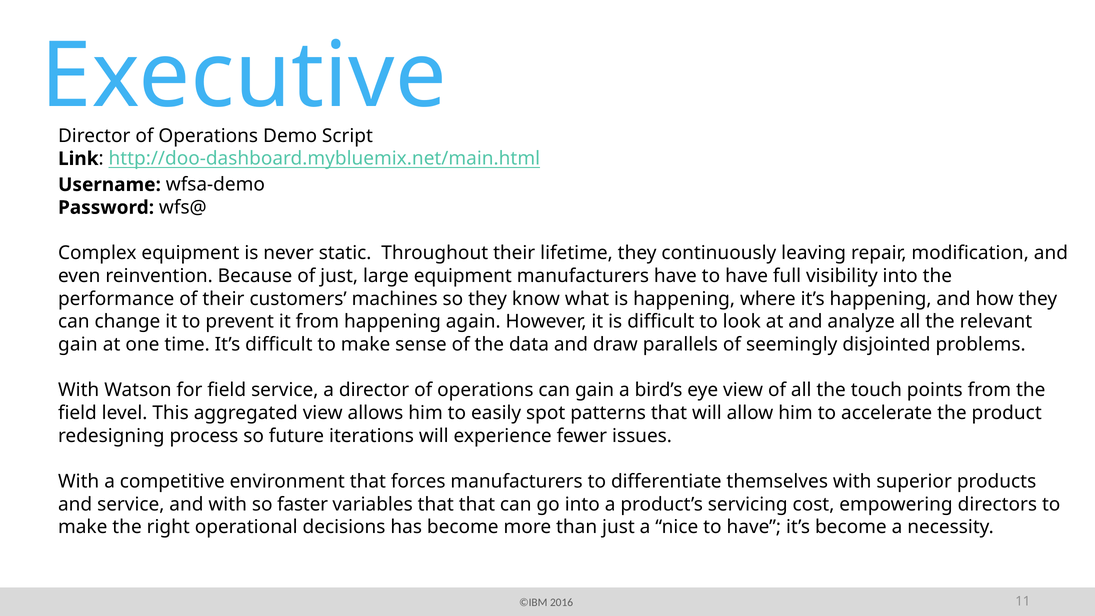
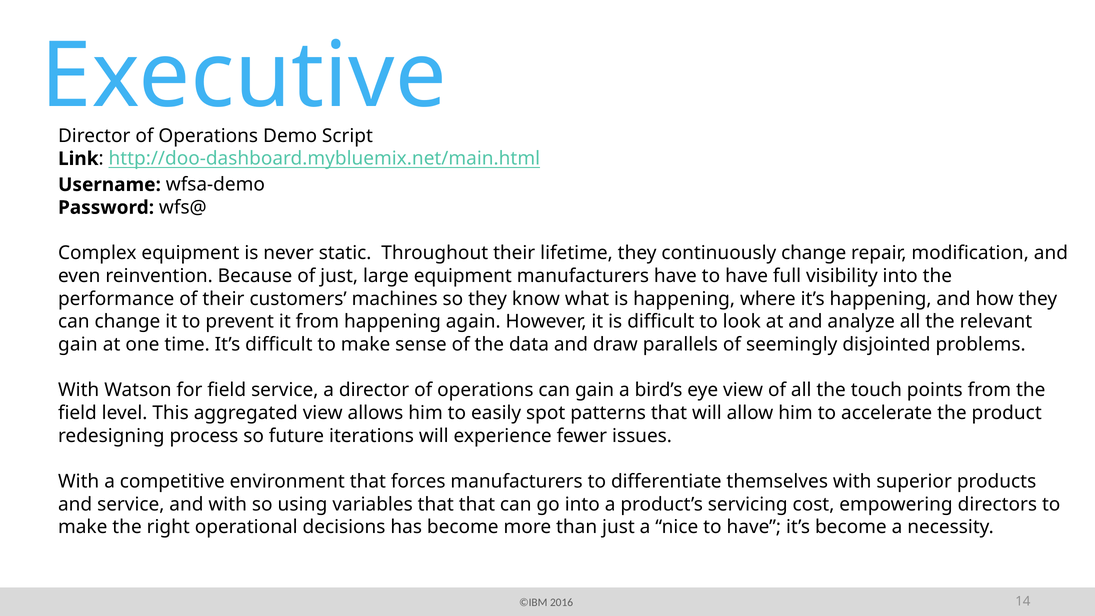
continuously leaving: leaving -> change (814, 253)
faster: faster -> using (302, 504)
11: 11 -> 14 (1023, 602)
